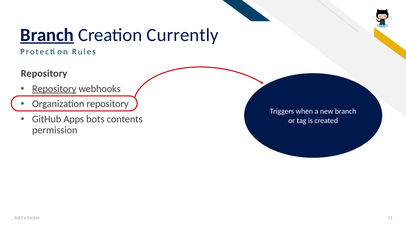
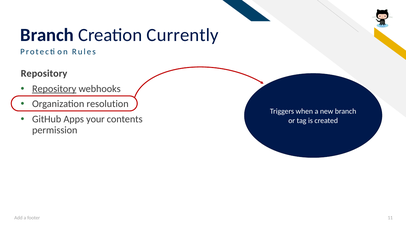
Branch underline: present -> none (47, 35)
Organization repository: repository -> resolution (108, 104)
bots: bots -> your (95, 119)
